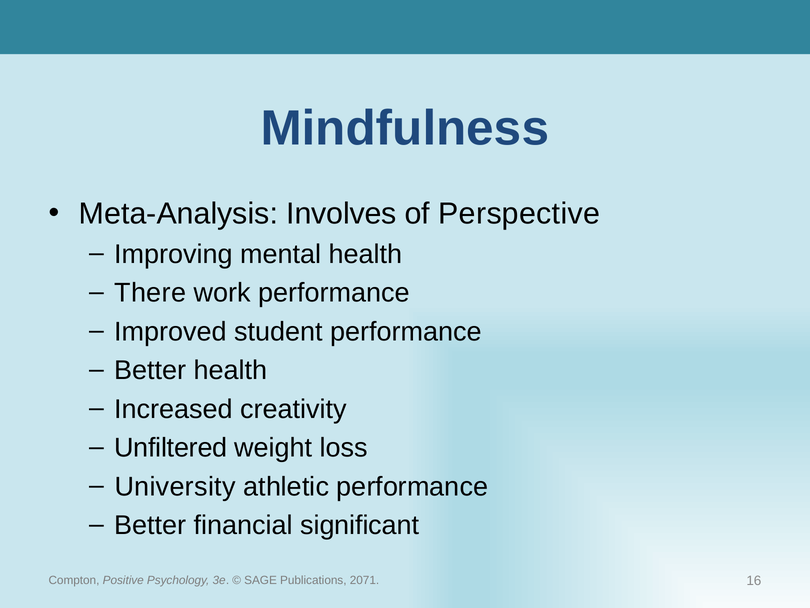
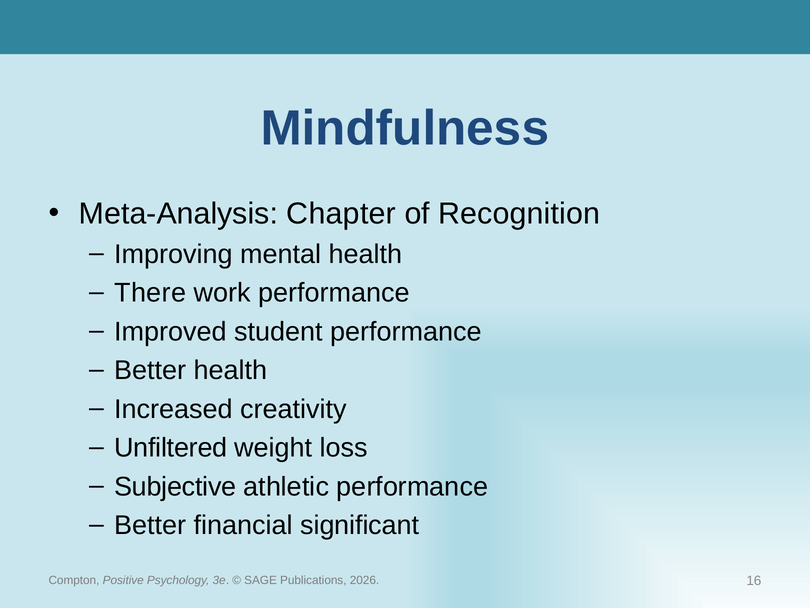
Involves: Involves -> Chapter (341, 213)
Perspective: Perspective -> Recognition (519, 213)
University: University -> Subjective (175, 486)
2071: 2071 -> 2026 (364, 580)
